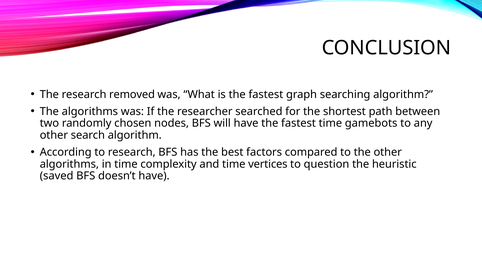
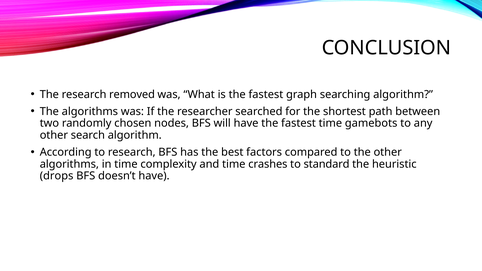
vertices: vertices -> crashes (268, 164)
question: question -> standard (327, 164)
saved: saved -> drops (57, 176)
